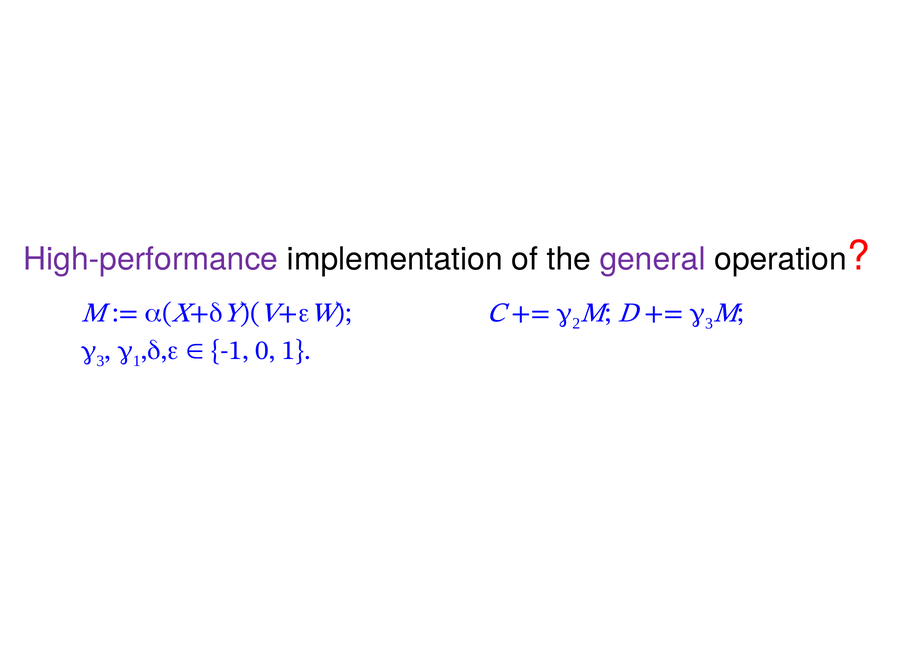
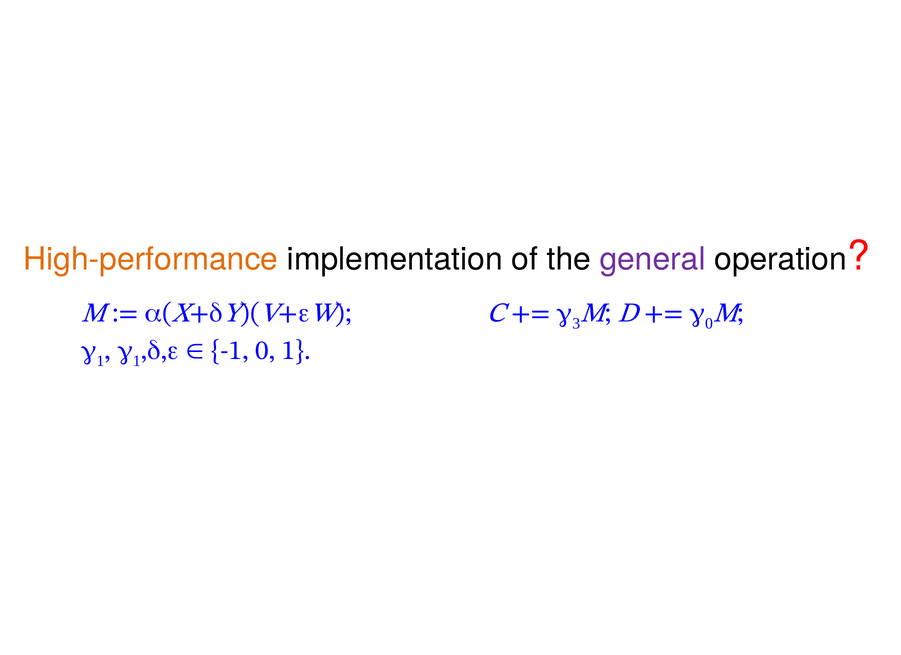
High-performance colour: purple -> orange (151, 260)
2: 2 -> 3 (576, 324)
3: 3 -> 0 (709, 324)
3: 3 -> 1 (100, 361)
